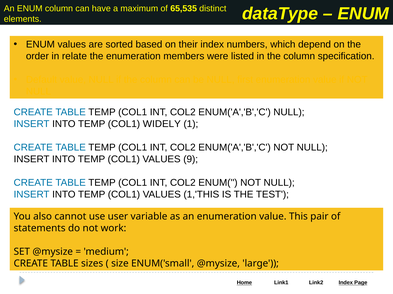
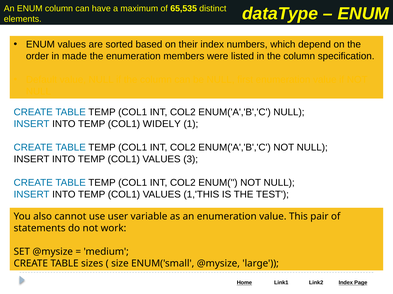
relate: relate -> made (74, 56)
9: 9 -> 3 (191, 159)
